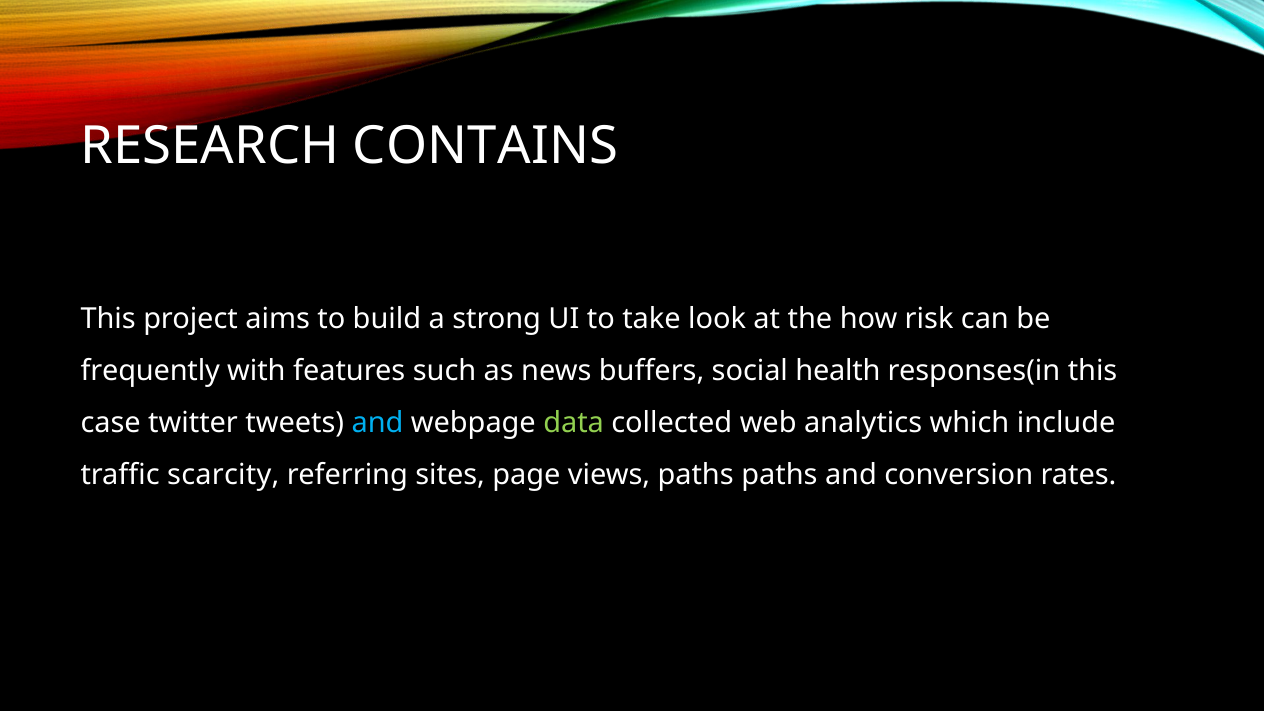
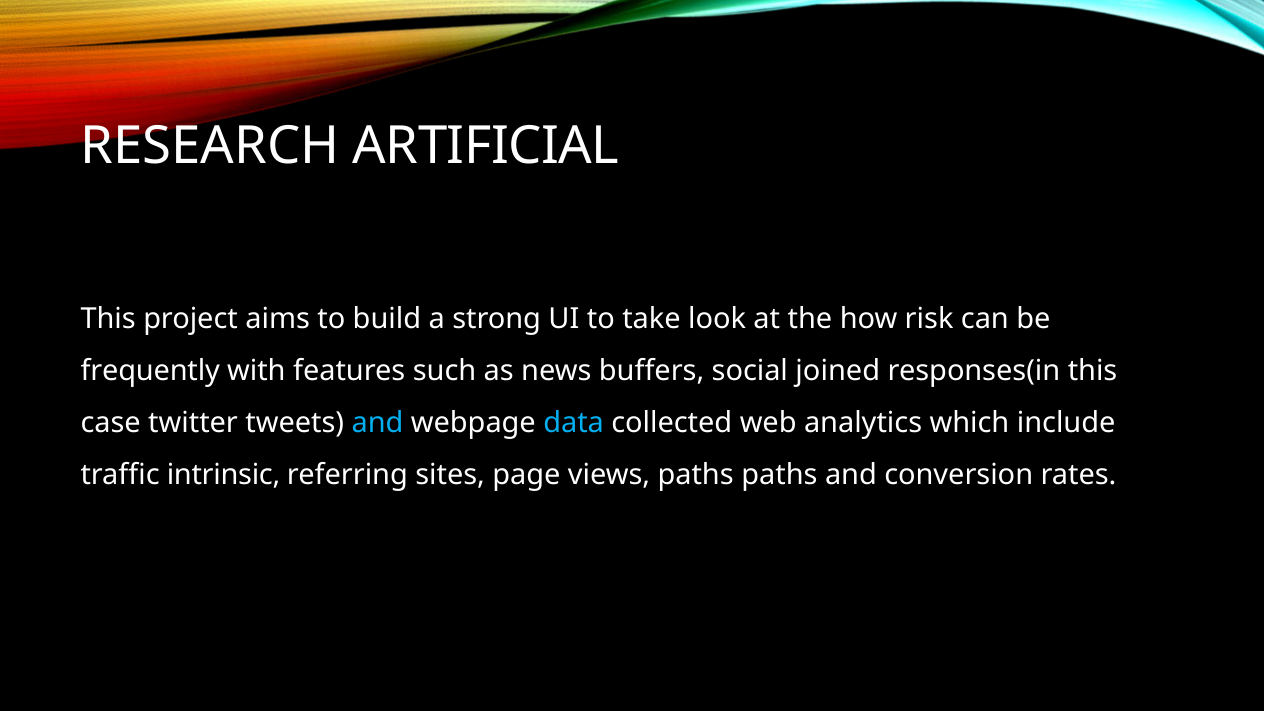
CONTAINS: CONTAINS -> ARTIFICIAL (486, 146)
health: health -> joined (838, 371)
data colour: light green -> light blue (574, 423)
scarcity: scarcity -> intrinsic (224, 475)
